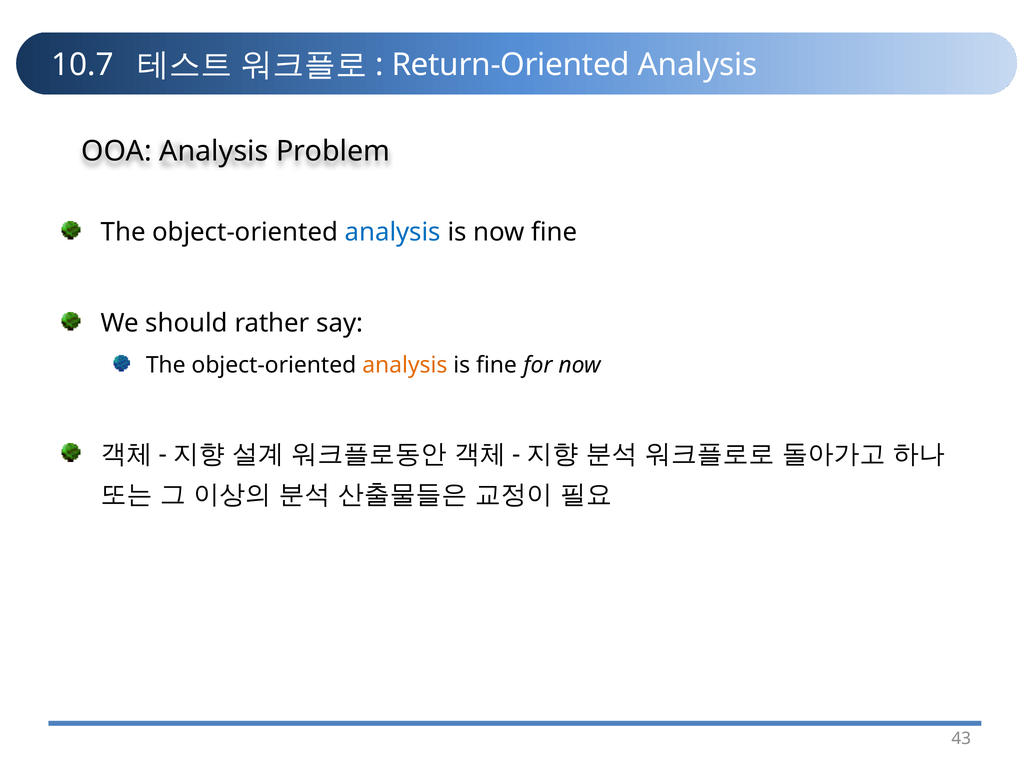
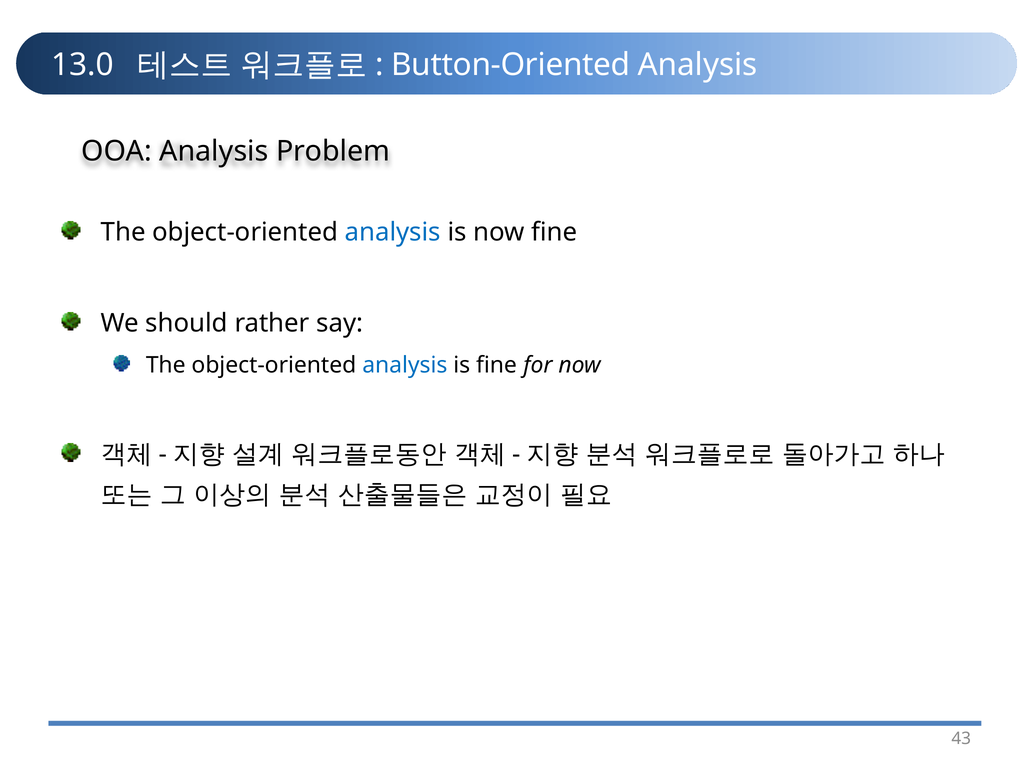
10.7: 10.7 -> 13.0 (82, 65)
Return-Oriented: Return-Oriented -> Button-Oriented (511, 65)
analysis colour: orange -> blue (405, 365)
